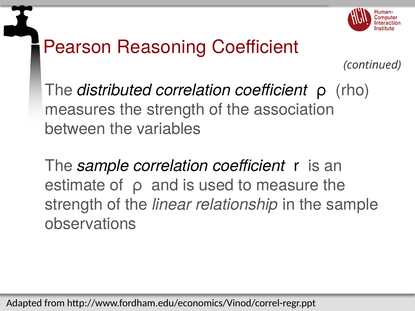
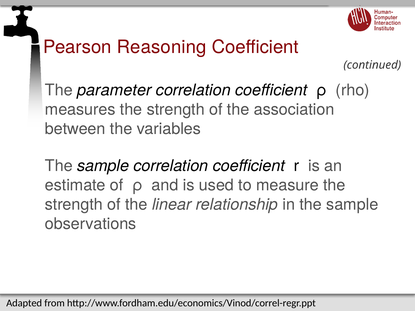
distributed: distributed -> parameter (114, 90)
